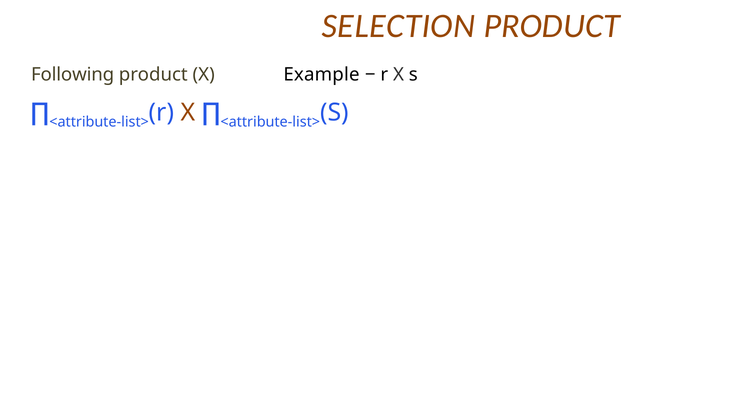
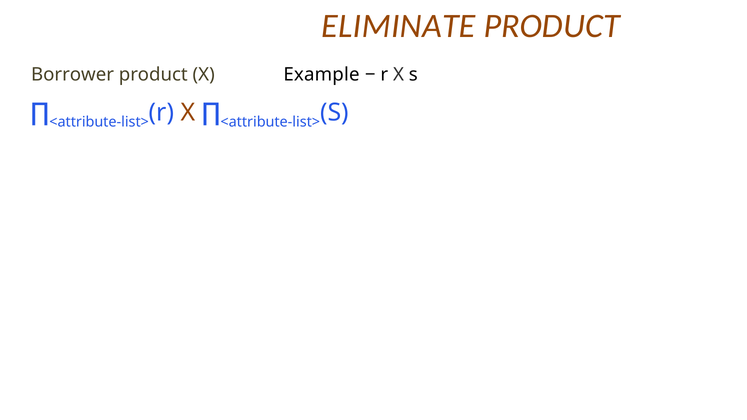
SELECTION: SELECTION -> ELIMINATE (399, 26)
Following: Following -> Borrower (73, 74)
